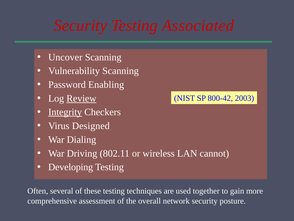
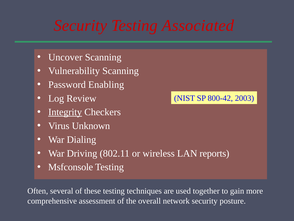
Review underline: present -> none (81, 98)
Designed: Designed -> Unknown (91, 126)
cannot: cannot -> reports (214, 153)
Developing: Developing -> Msfconsole (71, 167)
